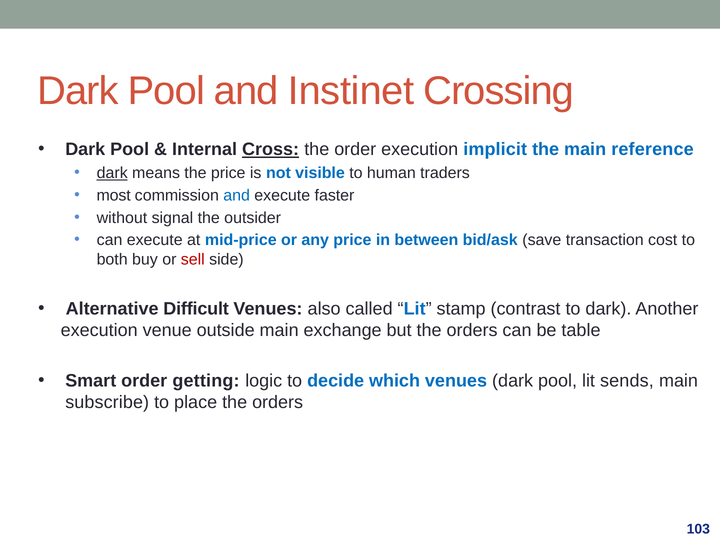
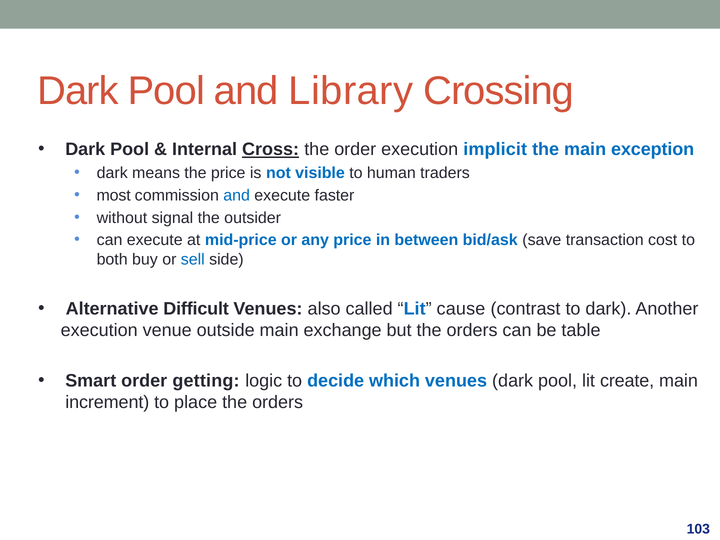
Instinet: Instinet -> Library (351, 91)
reference: reference -> exception (653, 150)
dark underline: present -> none (112, 173)
sell colour: red -> blue (193, 259)
stamp: stamp -> cause (461, 309)
sends: sends -> create (627, 381)
subscribe: subscribe -> increment (107, 402)
